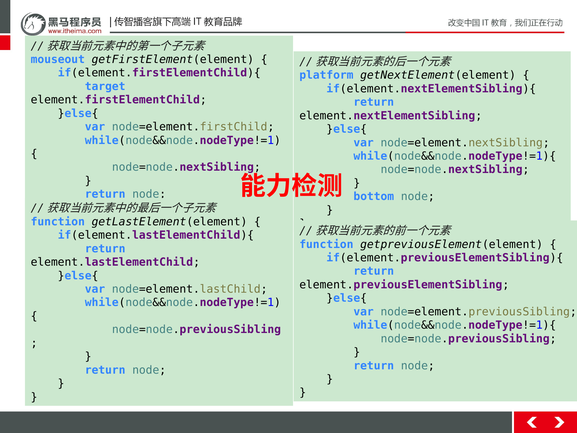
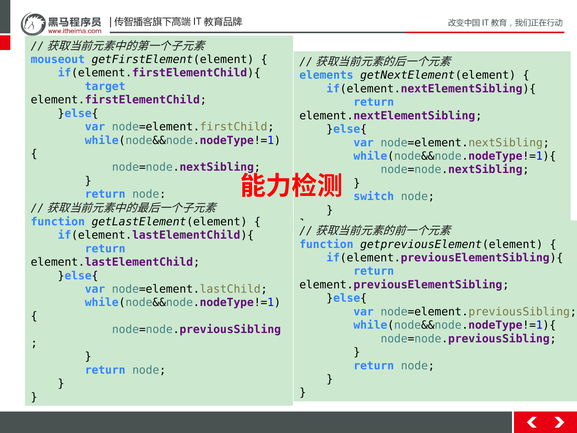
platform: platform -> elements (326, 75)
bottom: bottom -> switch (374, 196)
